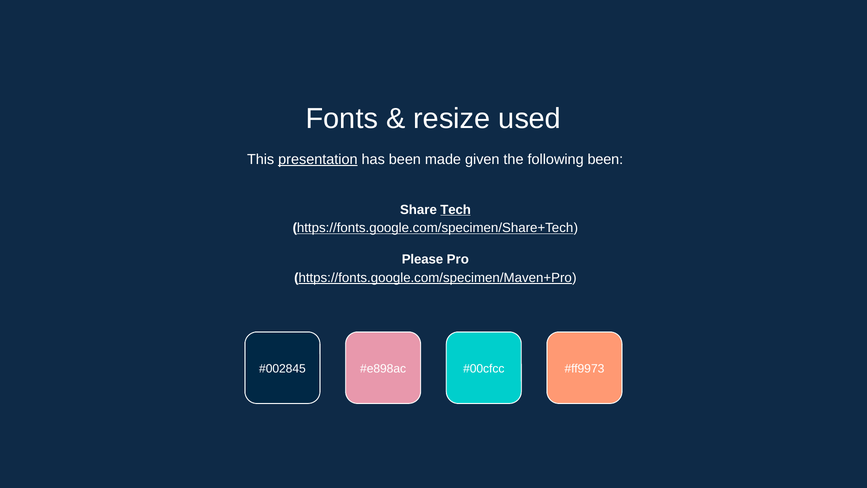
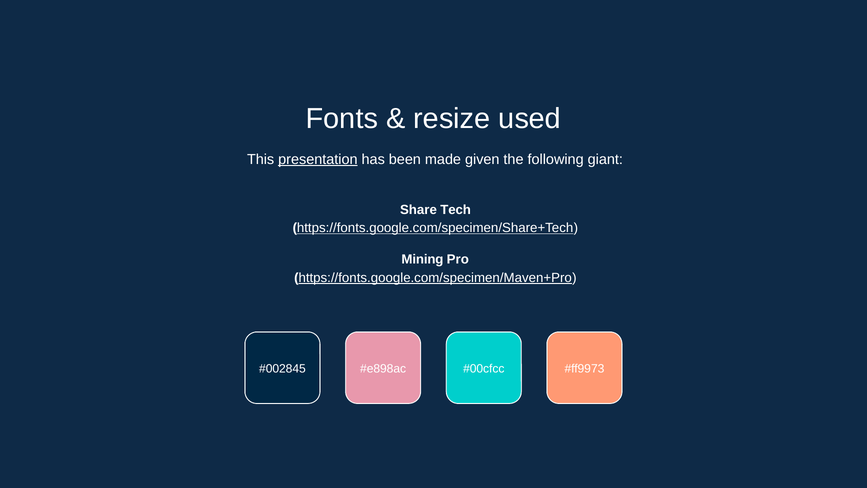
following been: been -> giant (605, 159)
Tech underline: present -> none (456, 210)
Please: Please -> Mining (422, 259)
